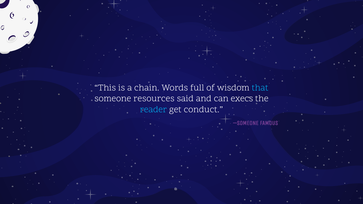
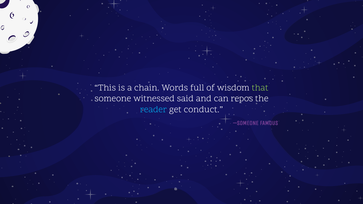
that colour: light blue -> light green (260, 88)
resources: resources -> witnessed (154, 99)
execs: execs -> repos (242, 99)
